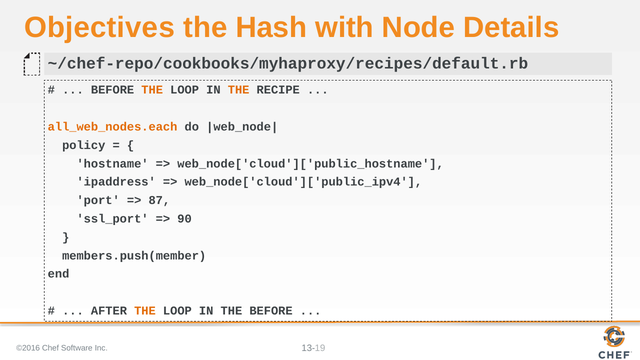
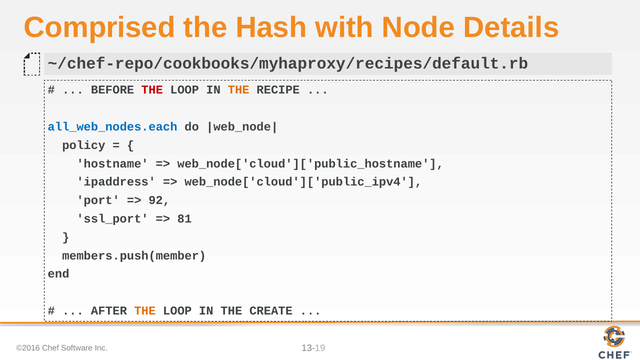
Objectives: Objectives -> Comprised (100, 28)
THE colour: orange -> red (152, 90)
all_web_nodes.each colour: orange -> blue (113, 127)
87: 87 -> 92 (159, 200)
90: 90 -> 81 (185, 219)
THE BEFORE: BEFORE -> CREATE (271, 311)
